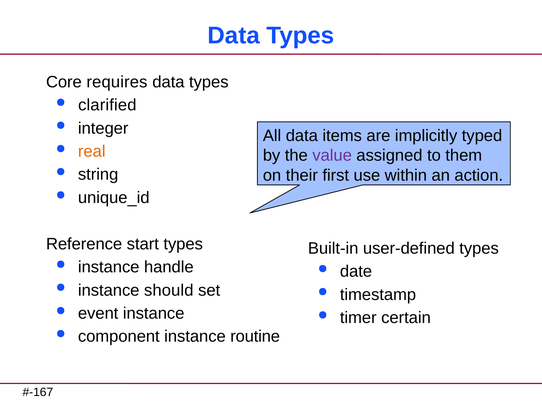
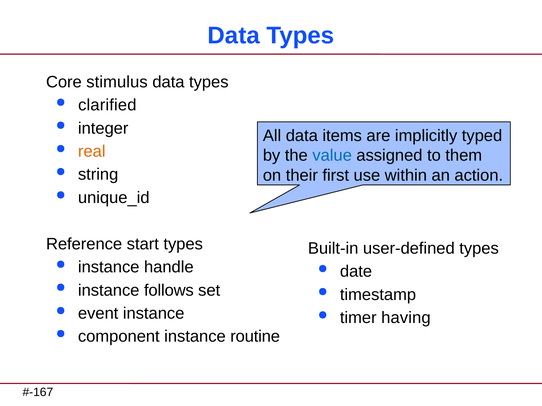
requires: requires -> stimulus (117, 82)
value colour: purple -> blue (332, 156)
should: should -> follows (169, 291)
certain: certain -> having (406, 318)
